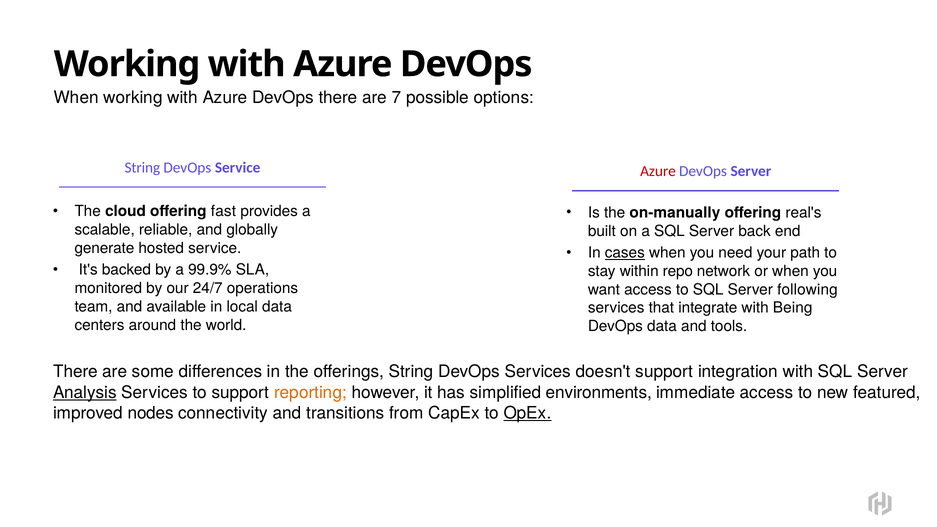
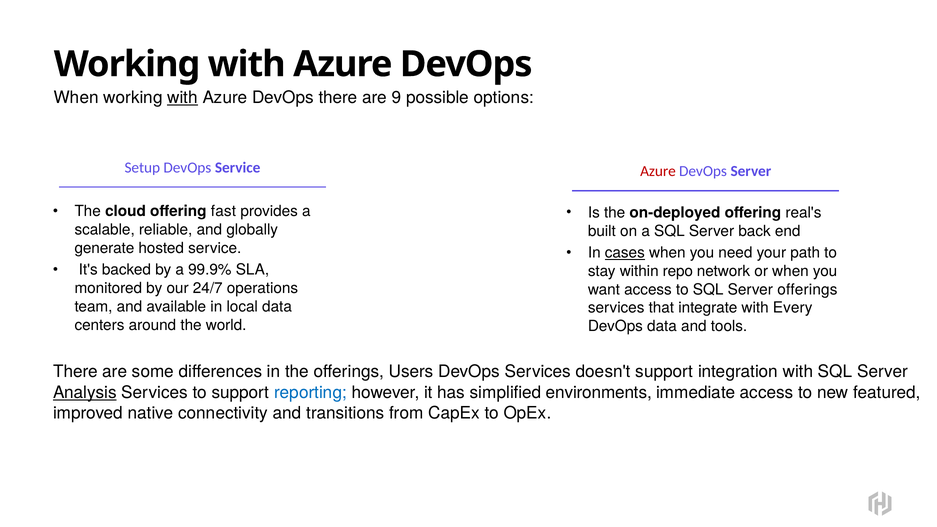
with underline: none -> present (183, 98)
7: 7 -> 9 (396, 98)
String: String -> Setup (142, 168)
on-manually: on-manually -> on-deployed (675, 213)
Server following: following -> offerings (807, 290)
Being: Being -> Every (793, 308)
offerings String: String -> Users (411, 372)
reporting colour: orange -> blue (311, 392)
nodes: nodes -> native (151, 413)
OpEx underline: present -> none (527, 413)
